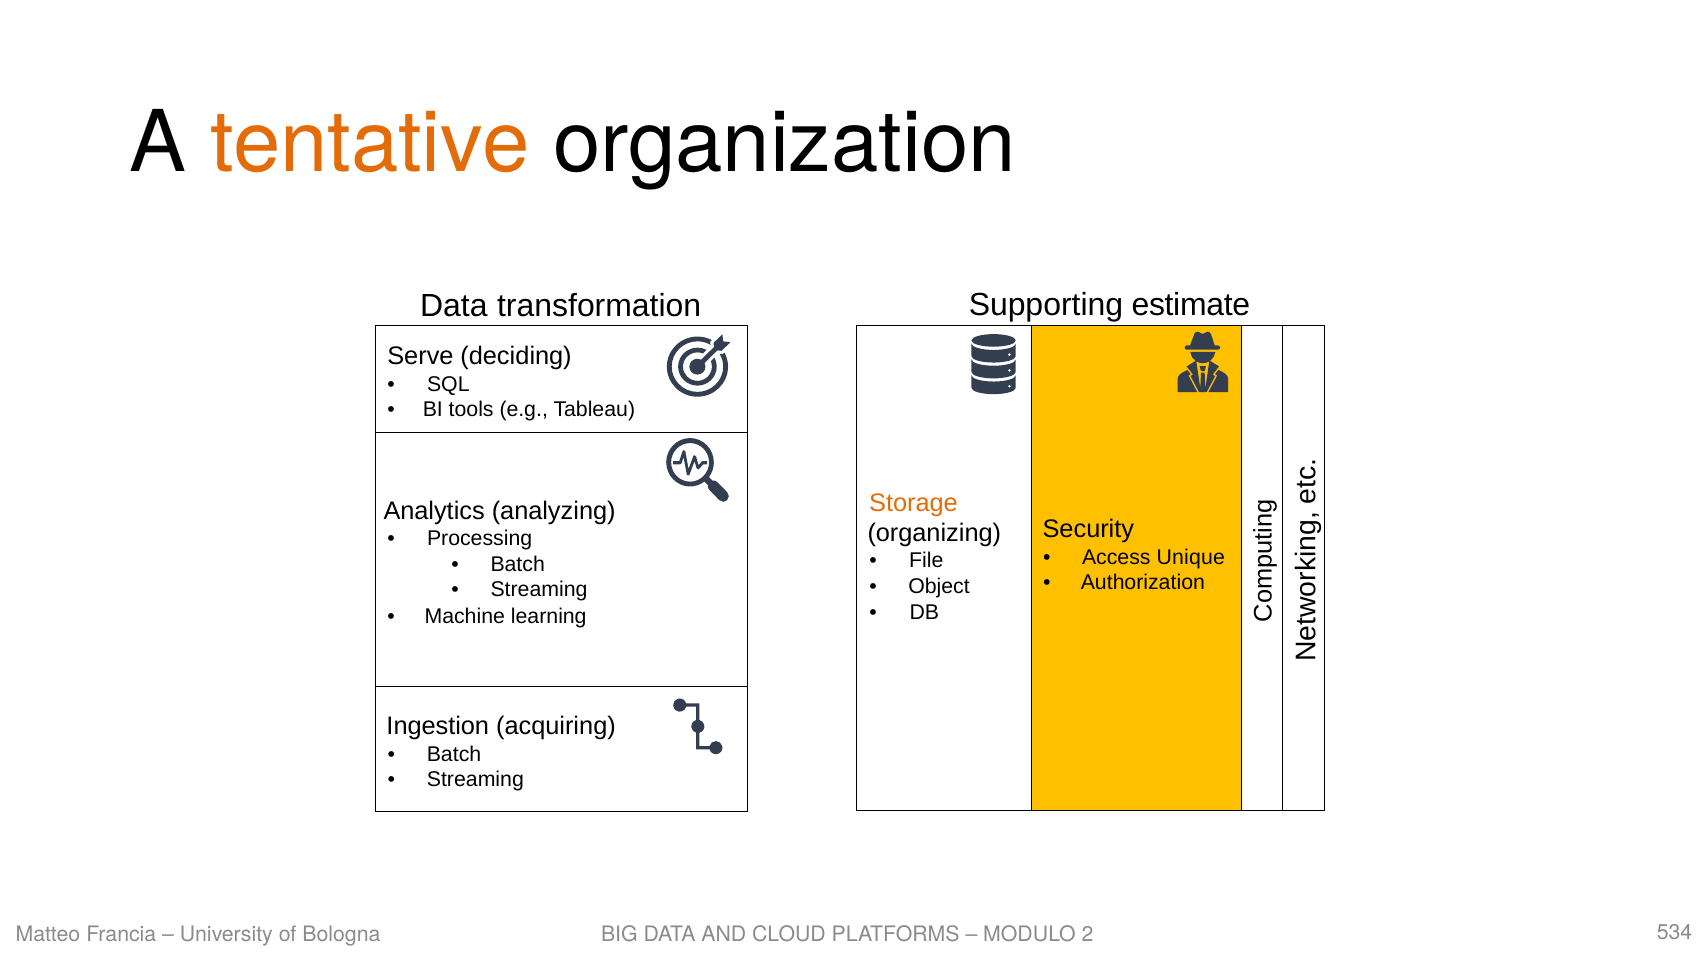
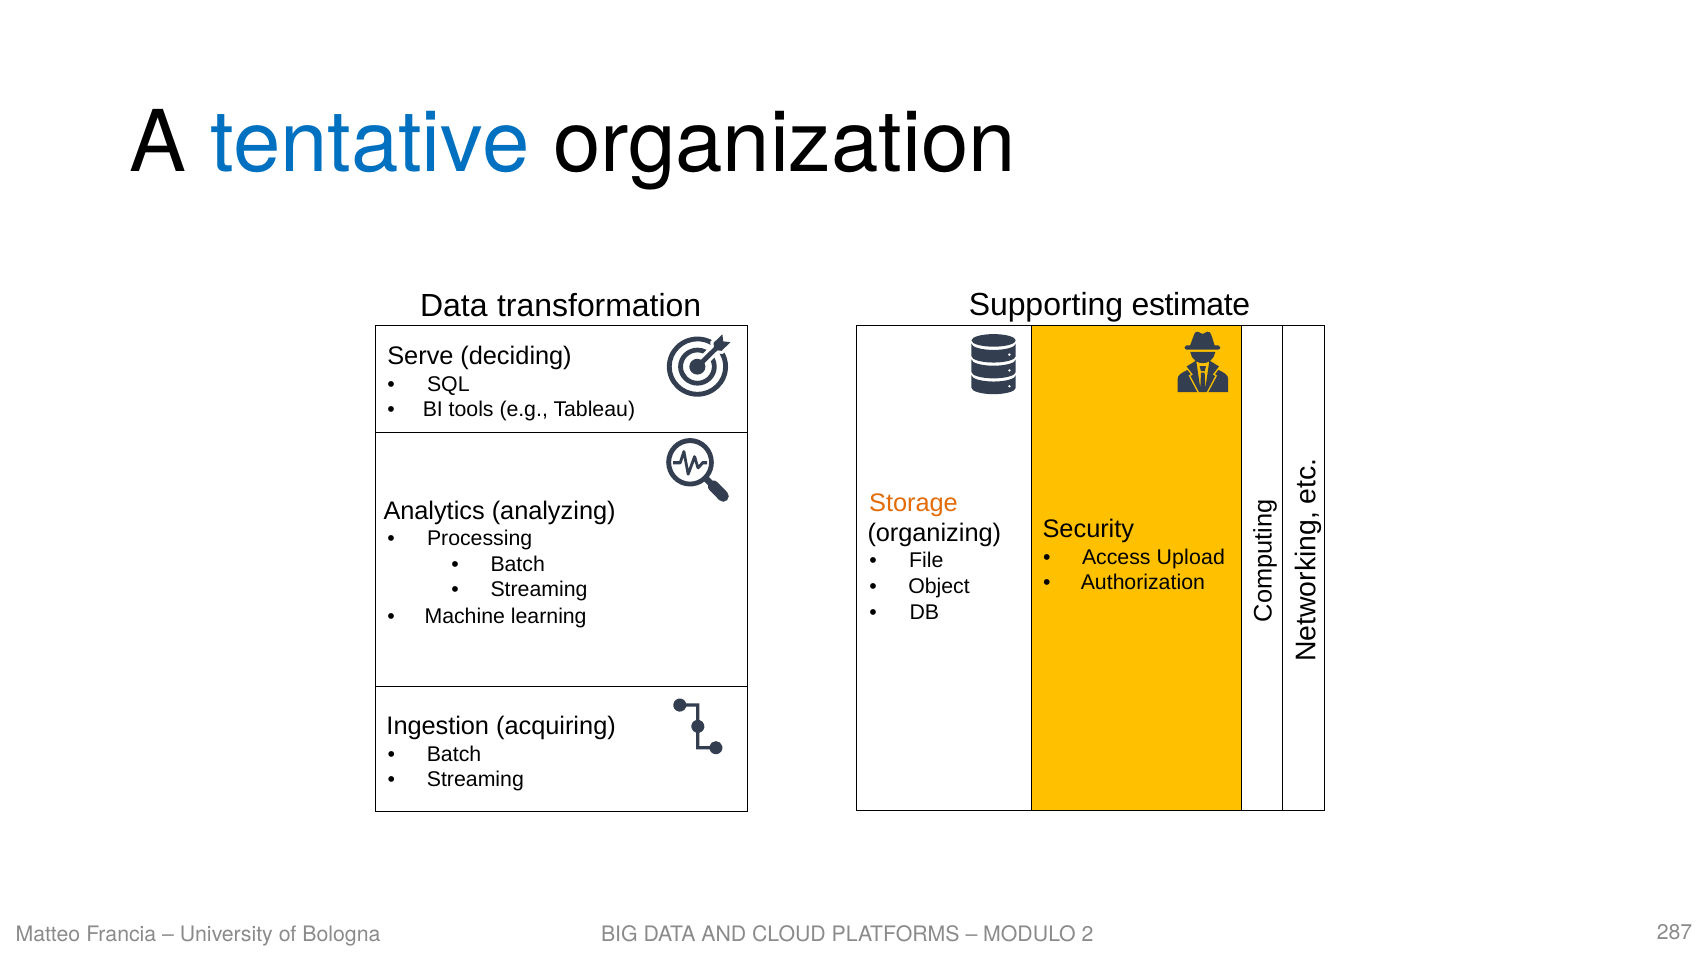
tentative colour: orange -> blue (370, 143)
Unique: Unique -> Upload (1191, 557)
534: 534 -> 287 (1675, 933)
